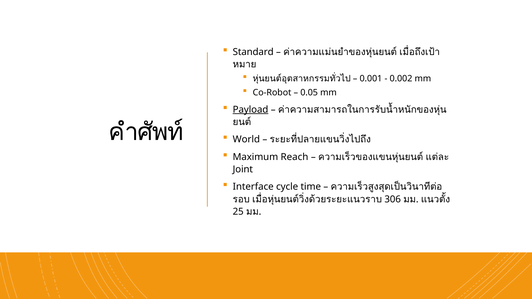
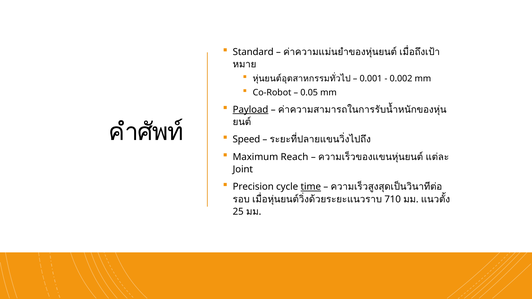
World: World -> Speed (246, 140)
Interface: Interface -> Precision (253, 187)
time underline: none -> present (311, 187)
306: 306 -> 710 (393, 199)
